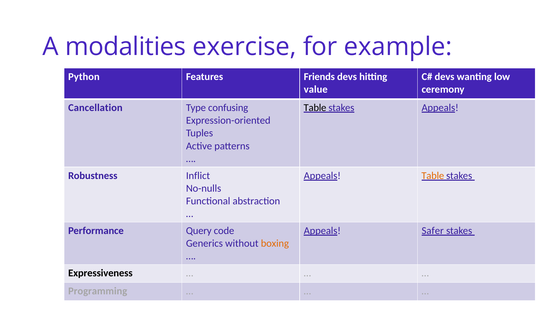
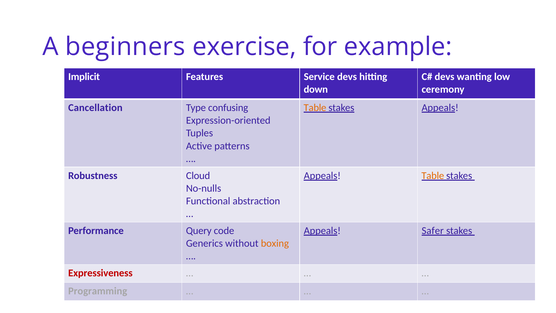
modalities: modalities -> beginners (125, 47)
Python: Python -> Implicit (84, 77)
Friends: Friends -> Service (319, 77)
value: value -> down (316, 89)
Table colour: black -> orange (315, 108)
Inflict: Inflict -> Cloud (198, 175)
Expressiveness colour: black -> red (100, 273)
